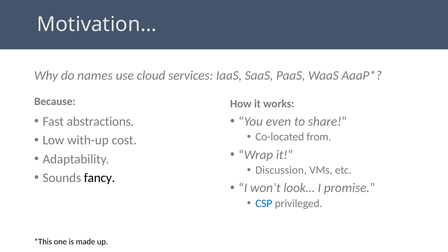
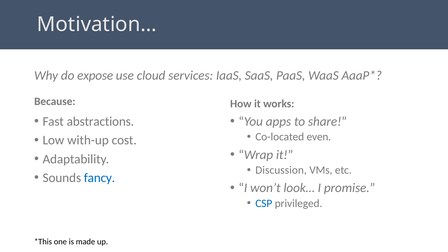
names: names -> expose (95, 75)
even: even -> apps (278, 122)
from: from -> even (319, 137)
fancy colour: black -> blue (99, 178)
